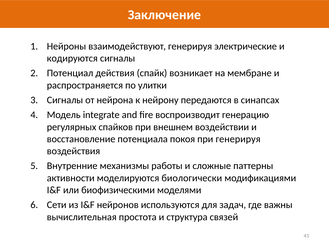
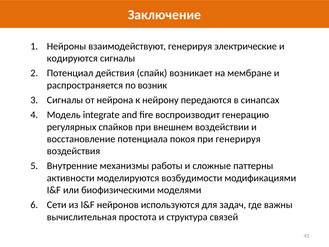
улитки: улитки -> возник (152, 85)
биологически: биологически -> возбудимости (192, 178)
